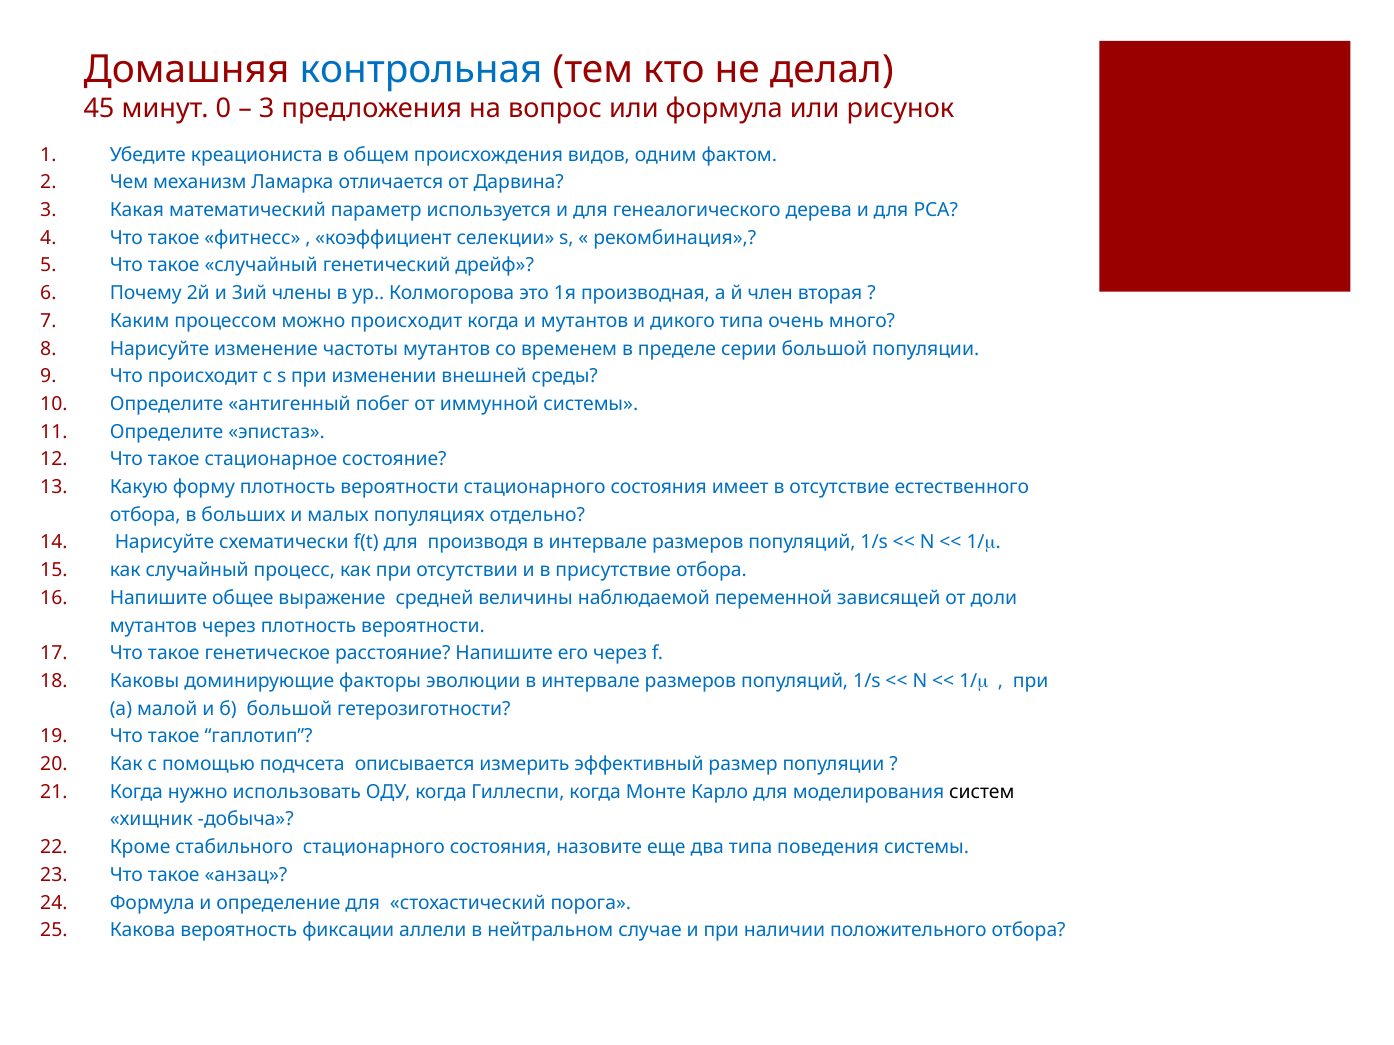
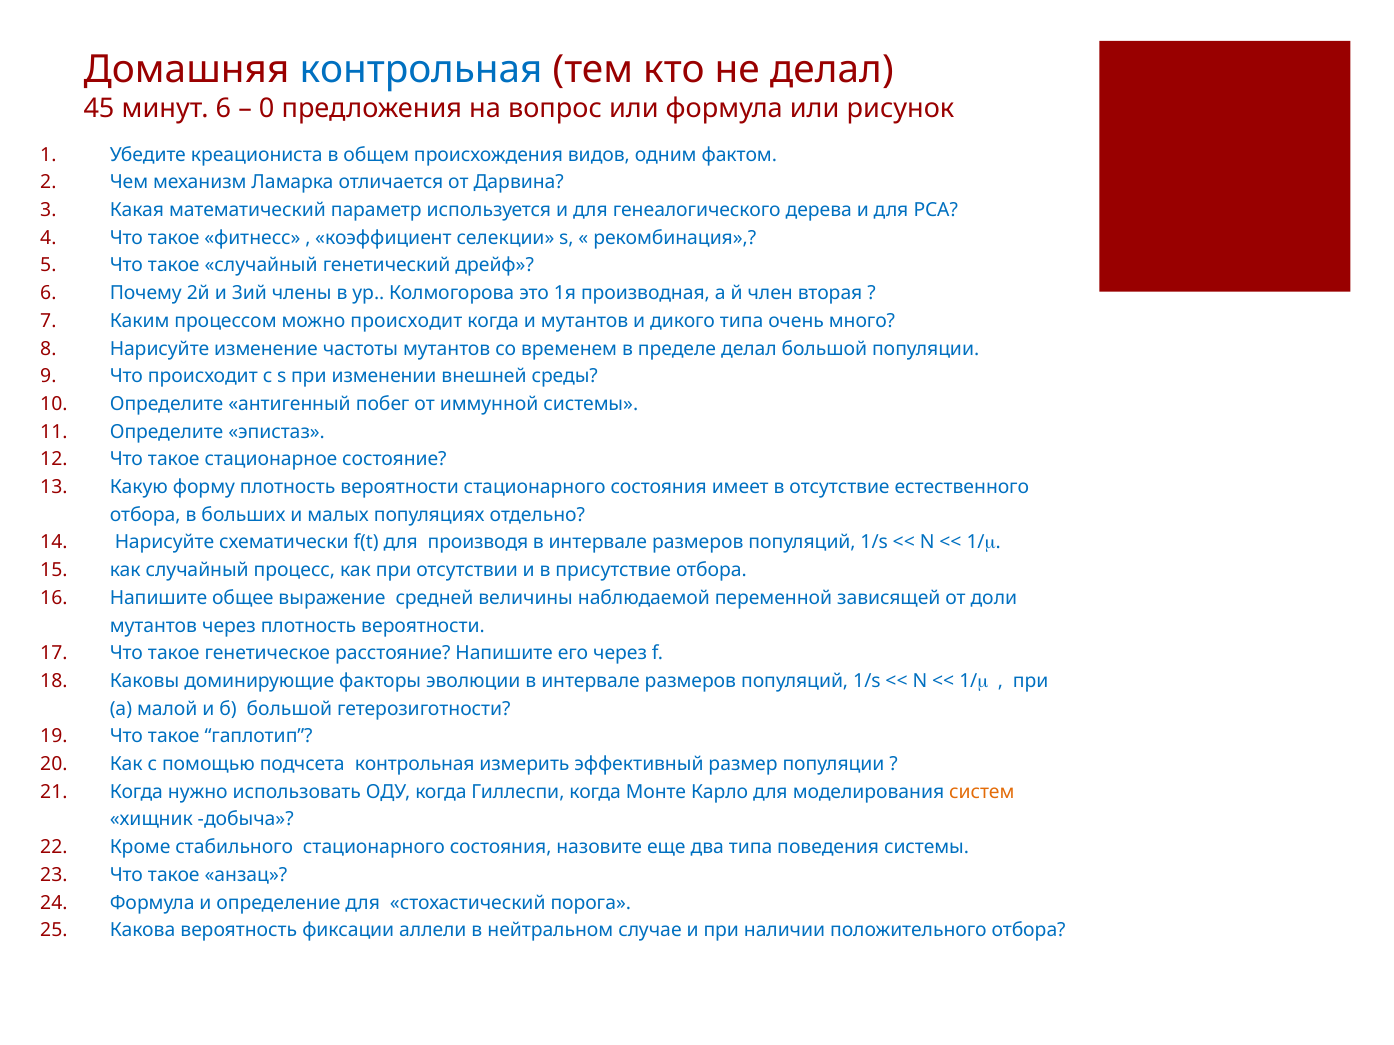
минут 0: 0 -> 6 (223, 109)
3: 3 -> 0 (267, 109)
пределе серии: серии -> делал (749, 349)
подчсета описывается: описывается -> контрольная (415, 765)
систем colour: black -> orange (982, 792)
